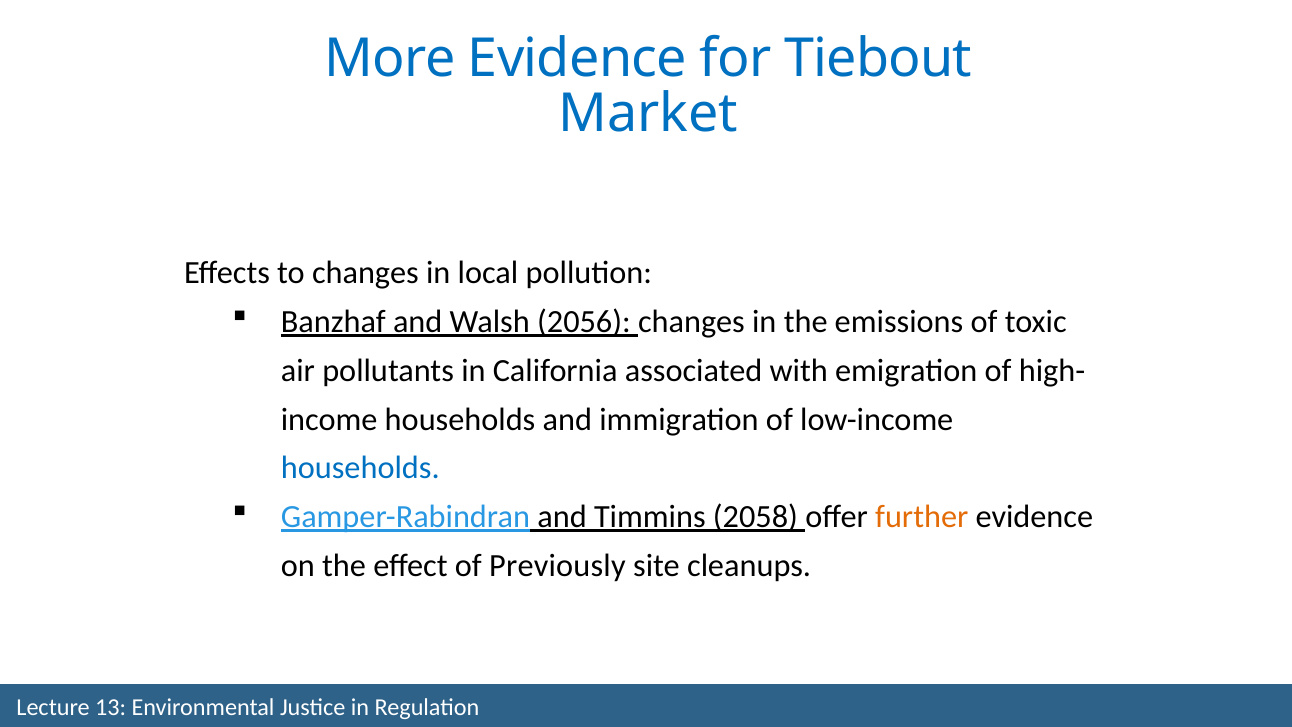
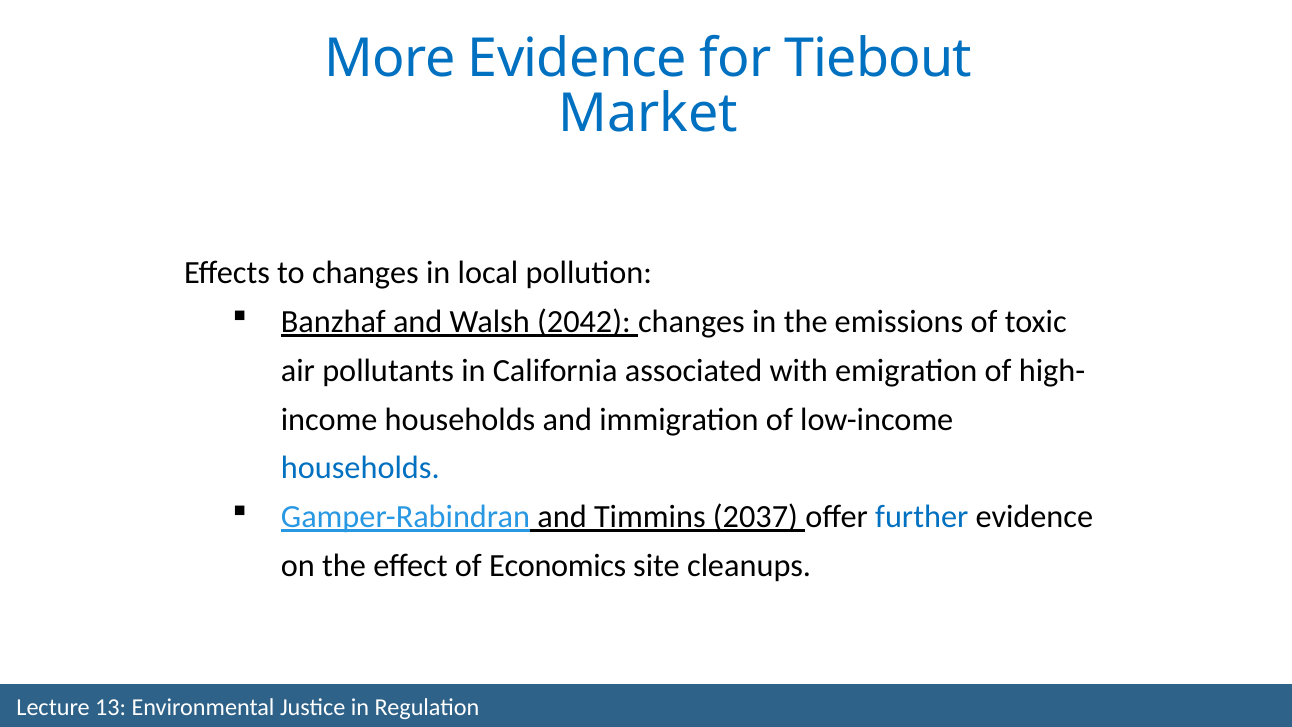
2056: 2056 -> 2042 (584, 322)
2058: 2058 -> 2037 (755, 516)
further colour: orange -> blue (922, 516)
Previously: Previously -> Economics (558, 565)
